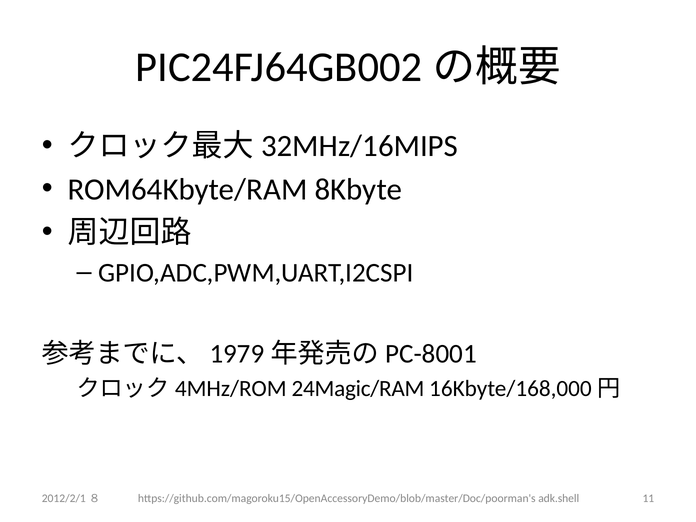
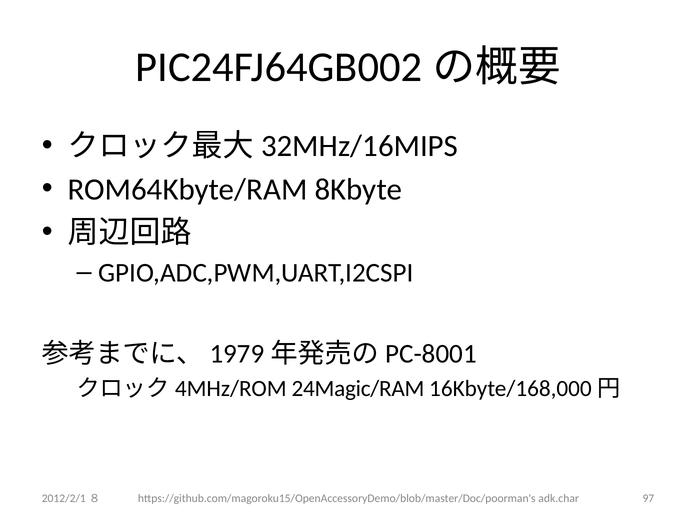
adk.shell: adk.shell -> adk.char (559, 499)
11: 11 -> 97 (648, 498)
